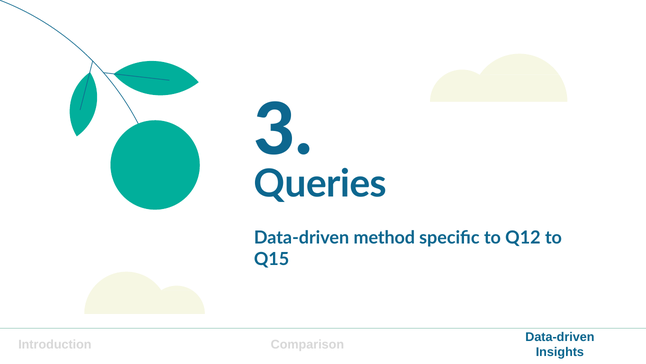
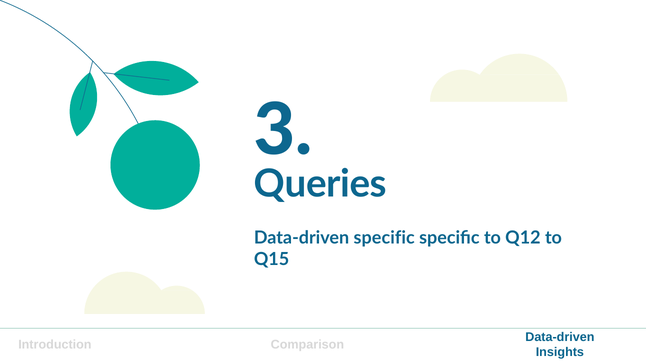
Data-driven method: method -> specific (384, 238)
